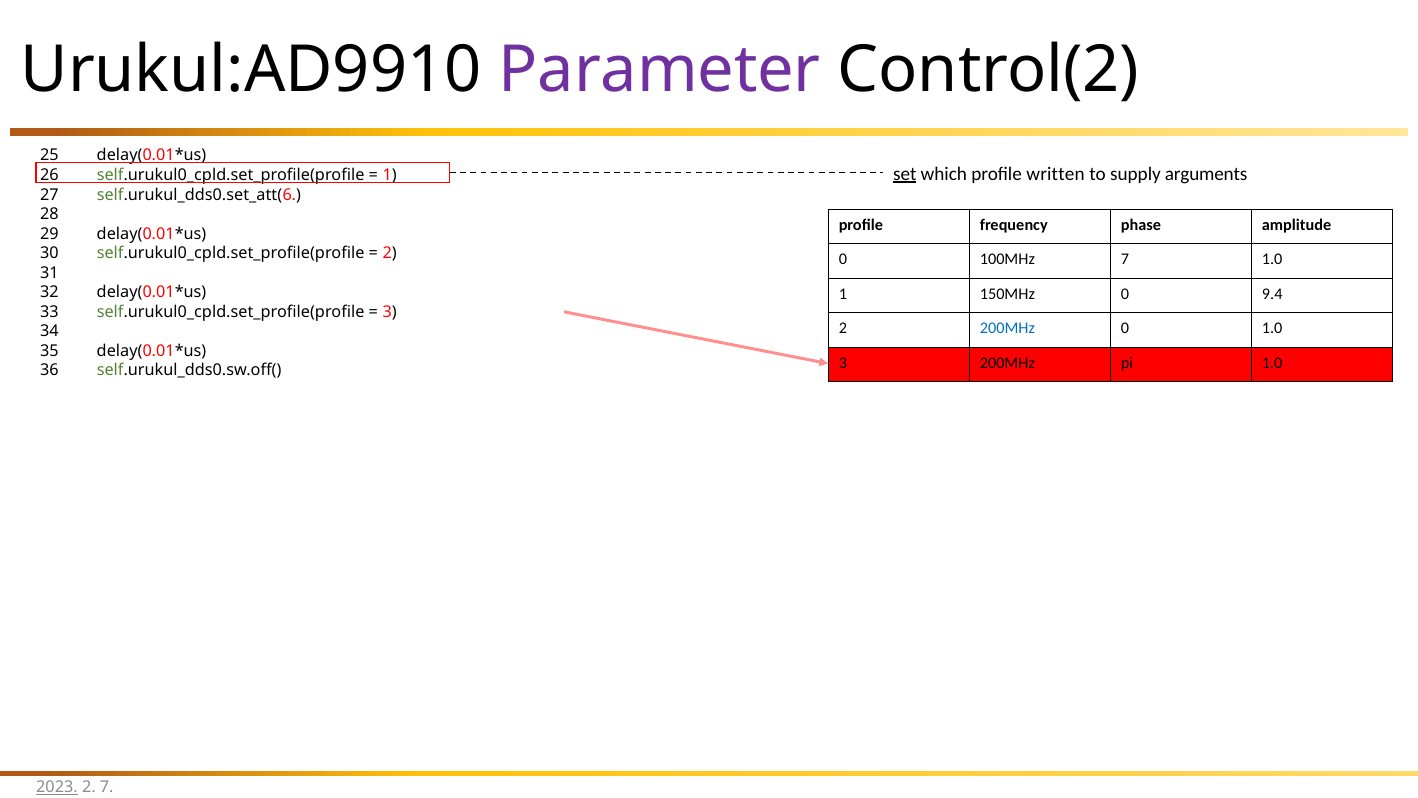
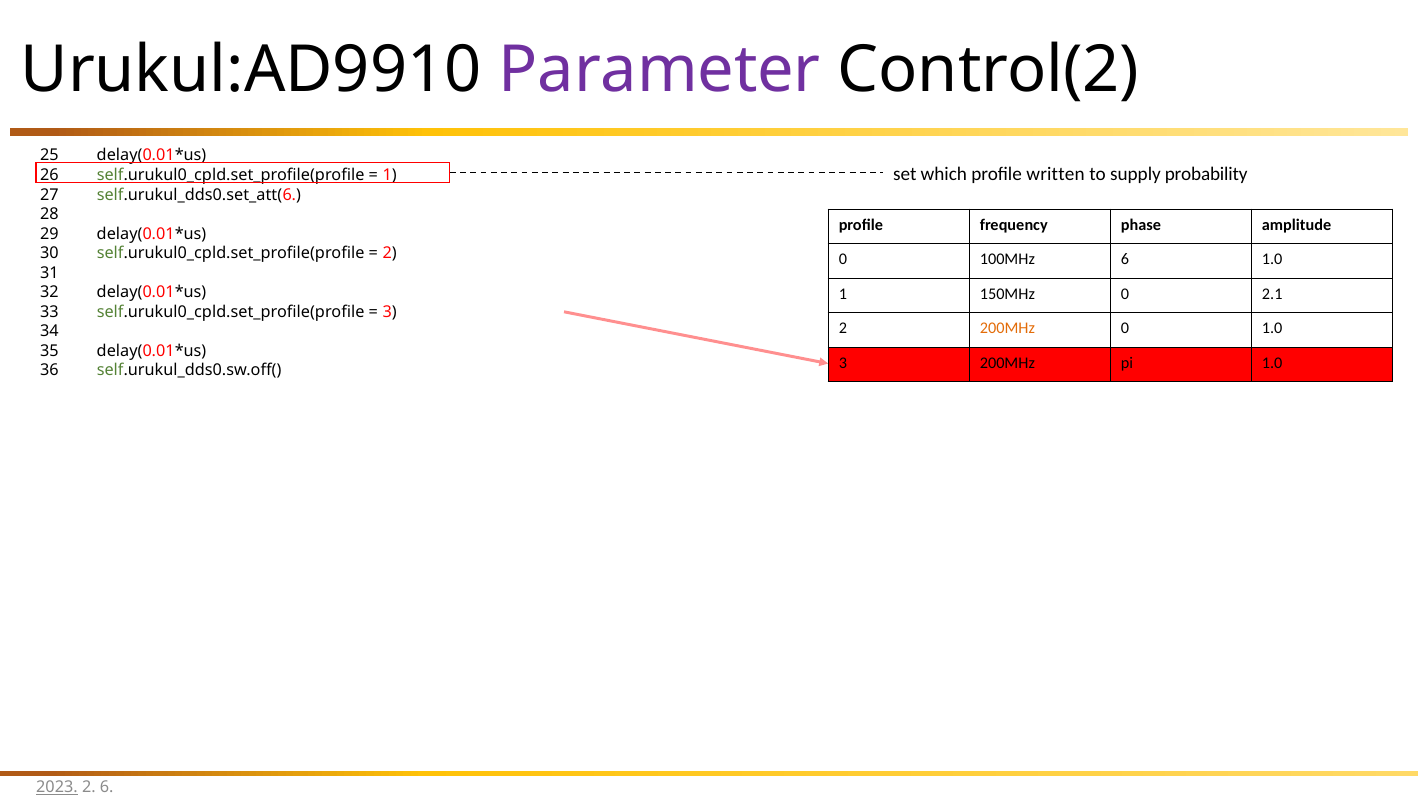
set underline: present -> none (905, 174)
arguments: arguments -> probability (1206, 174)
100MHz 7: 7 -> 6 (1125, 259)
9.4: 9.4 -> 2.1 (1272, 294)
200MHz colour: blue -> orange (1007, 328)
2 7: 7 -> 6 (107, 787)
